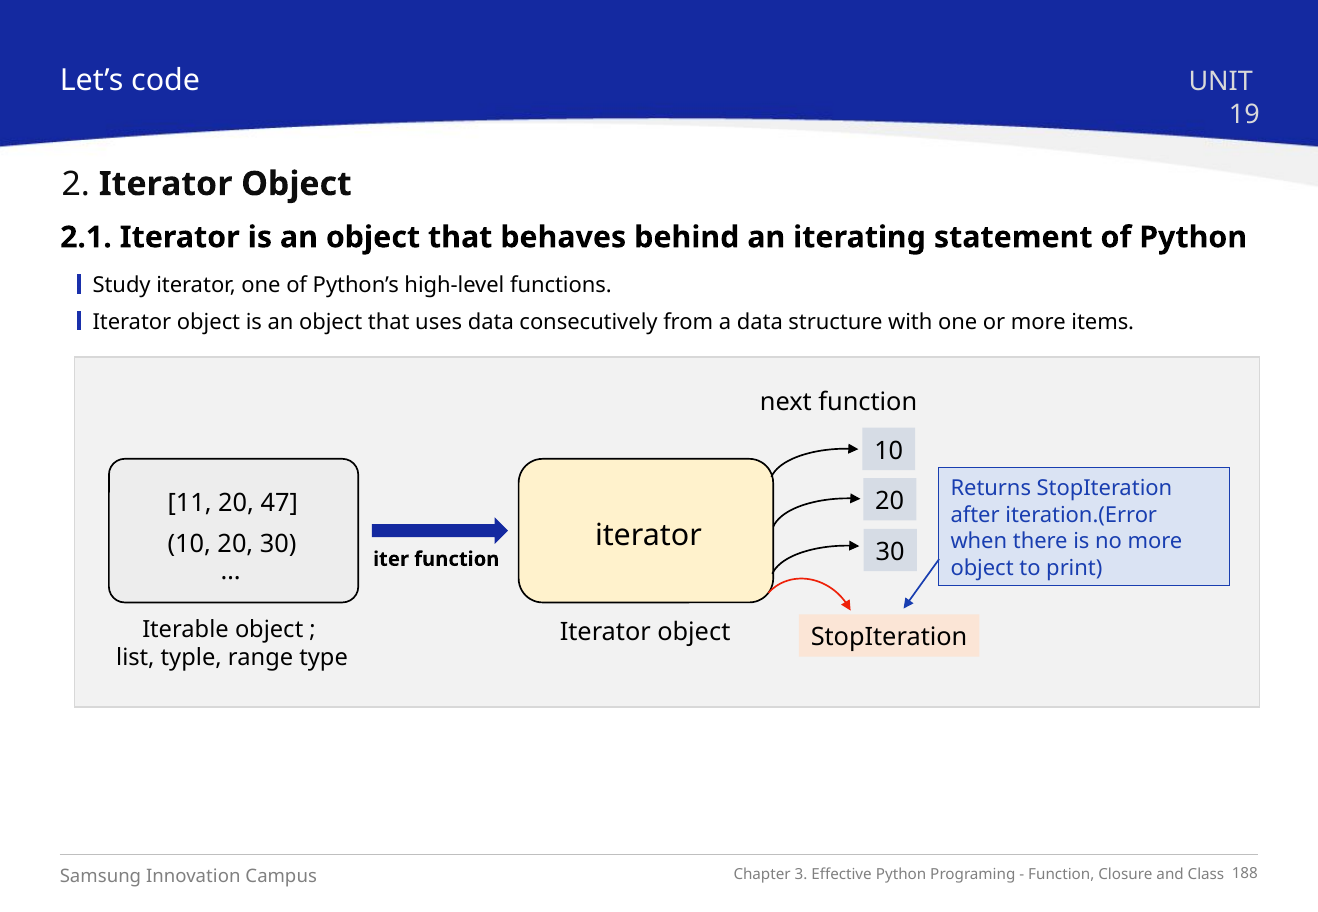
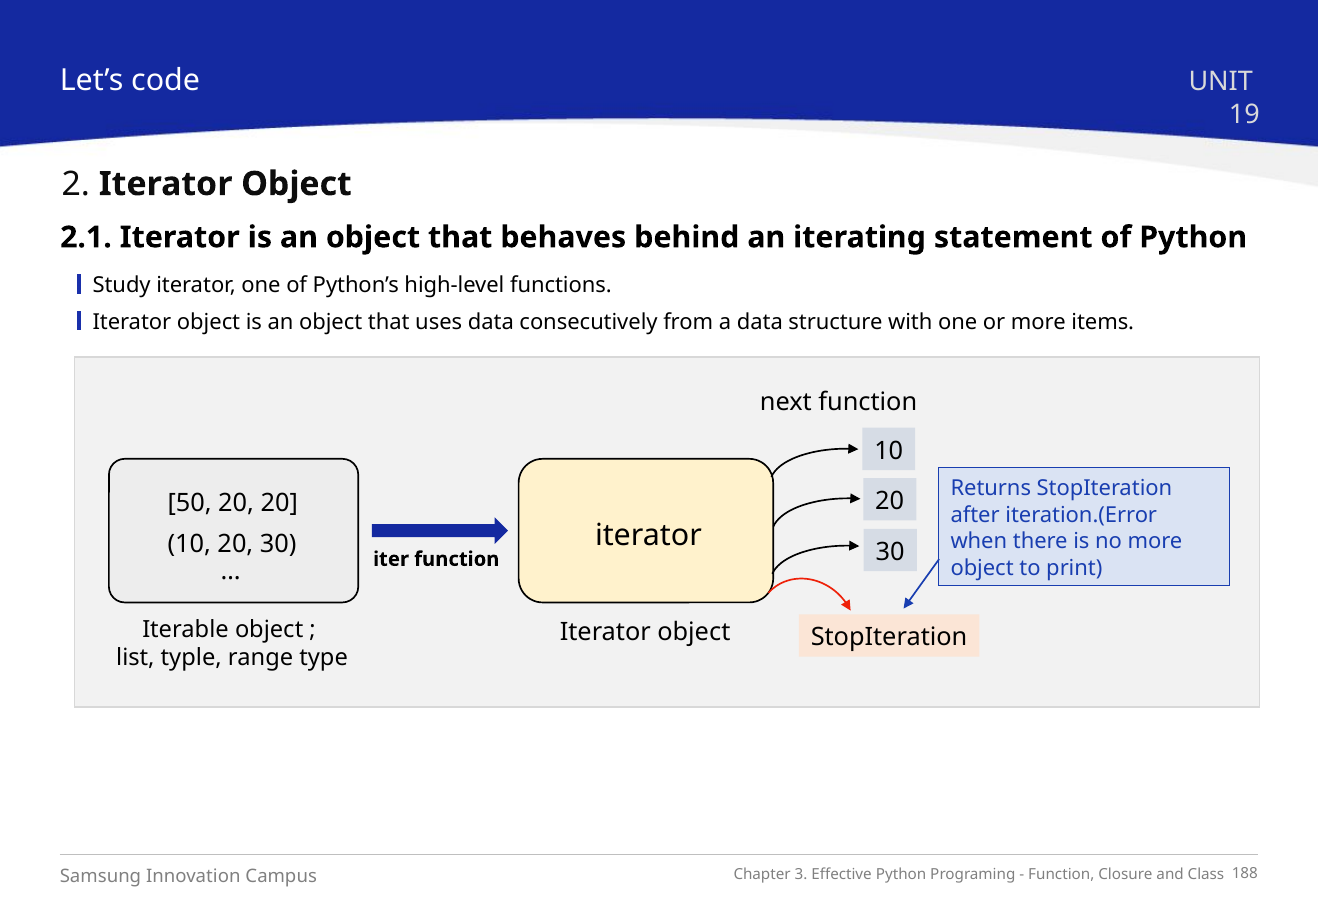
11: 11 -> 50 (190, 503)
20 47: 47 -> 20 (279, 503)
